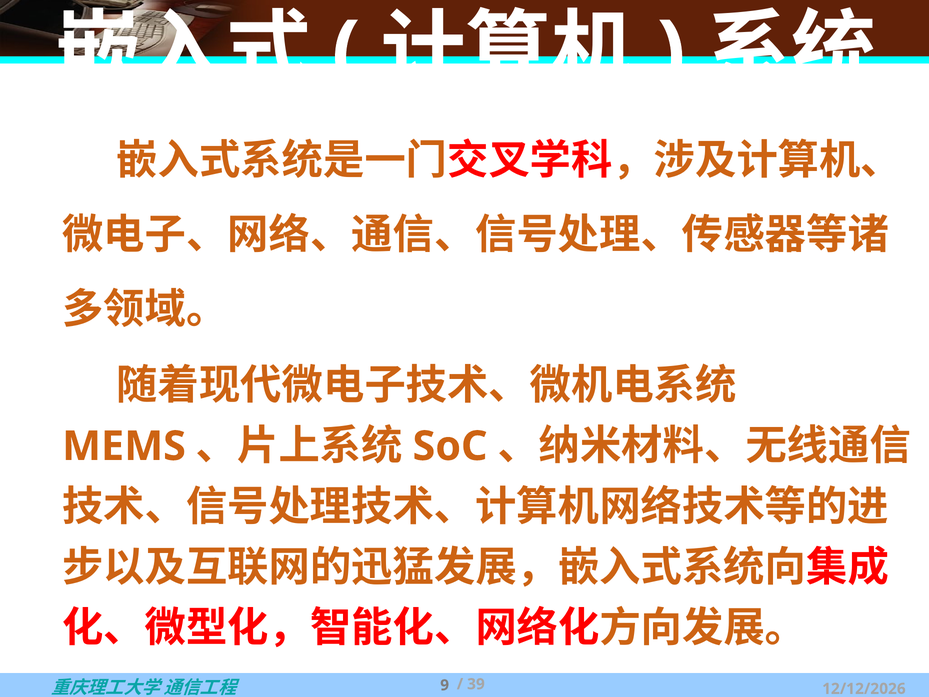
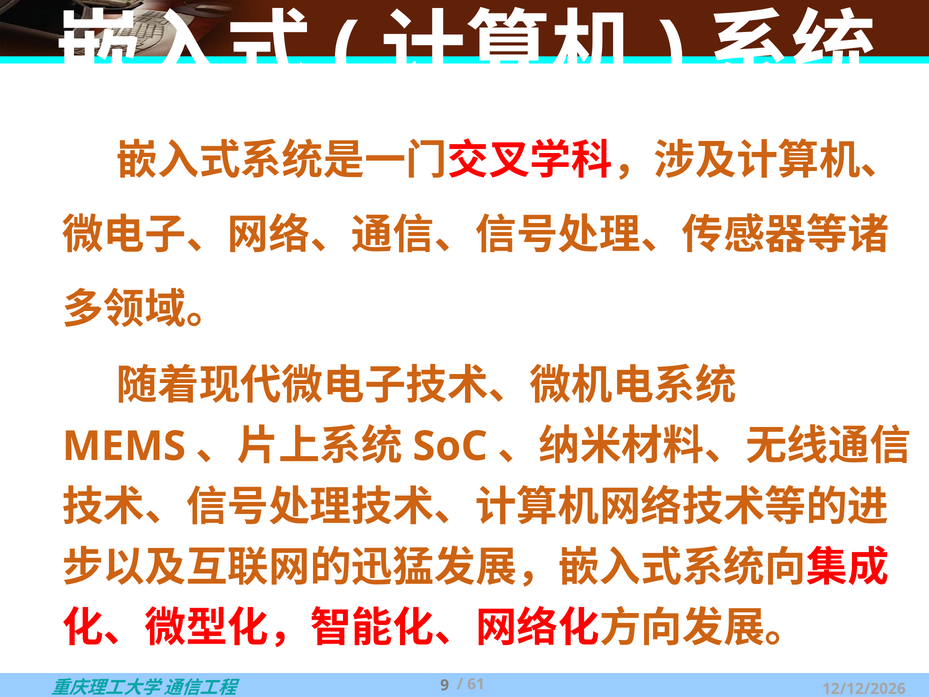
39: 39 -> 61 (476, 684)
